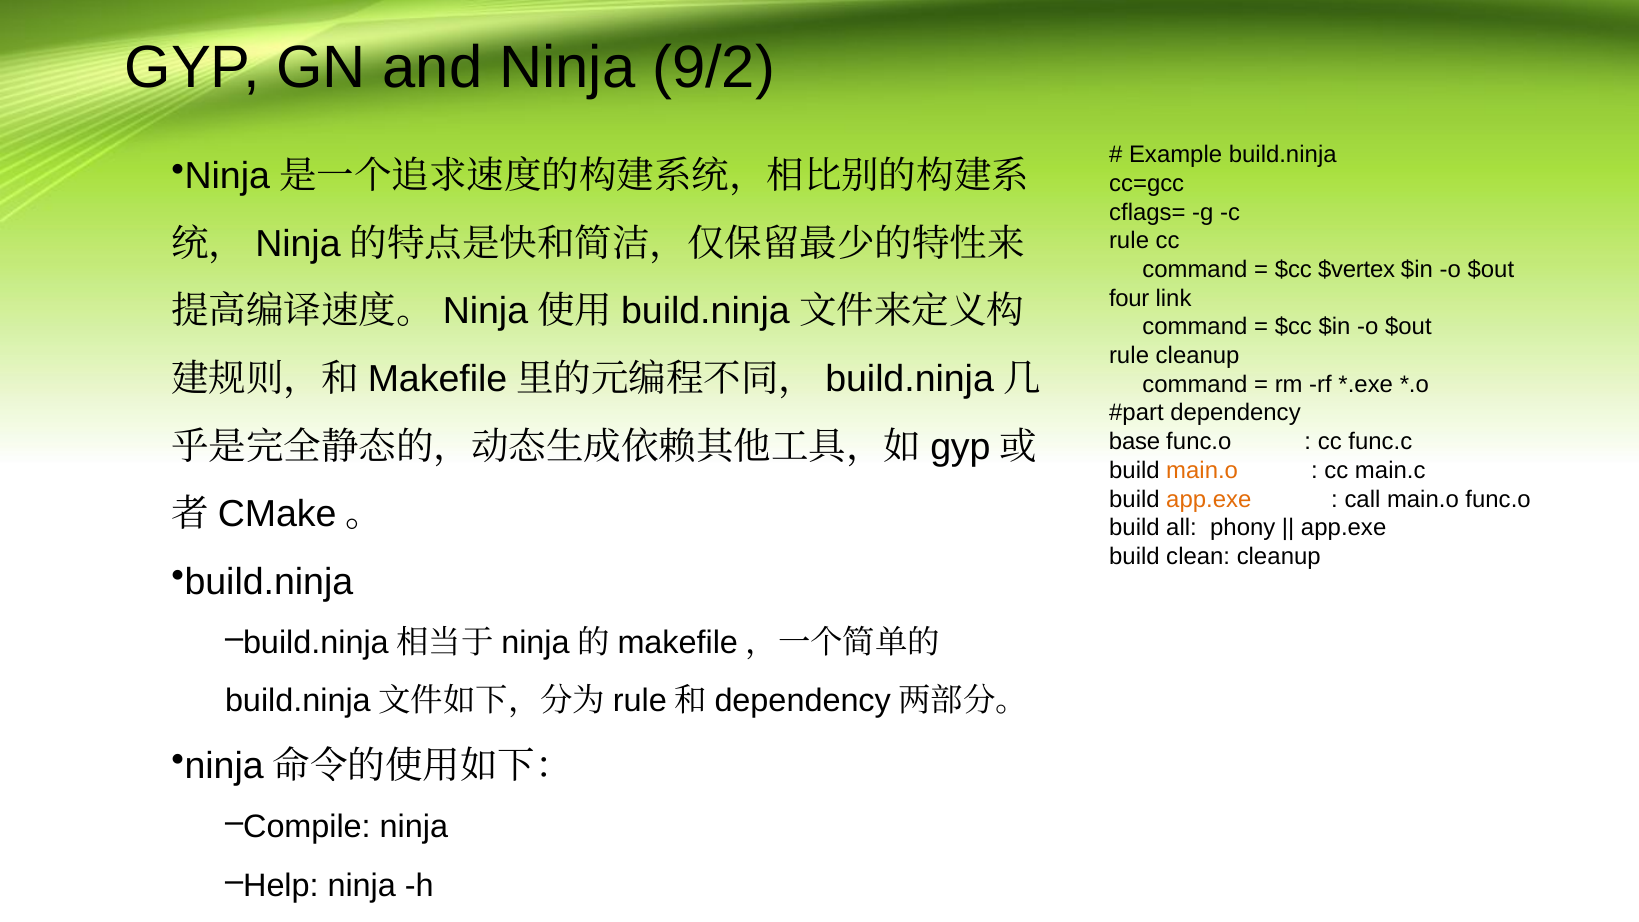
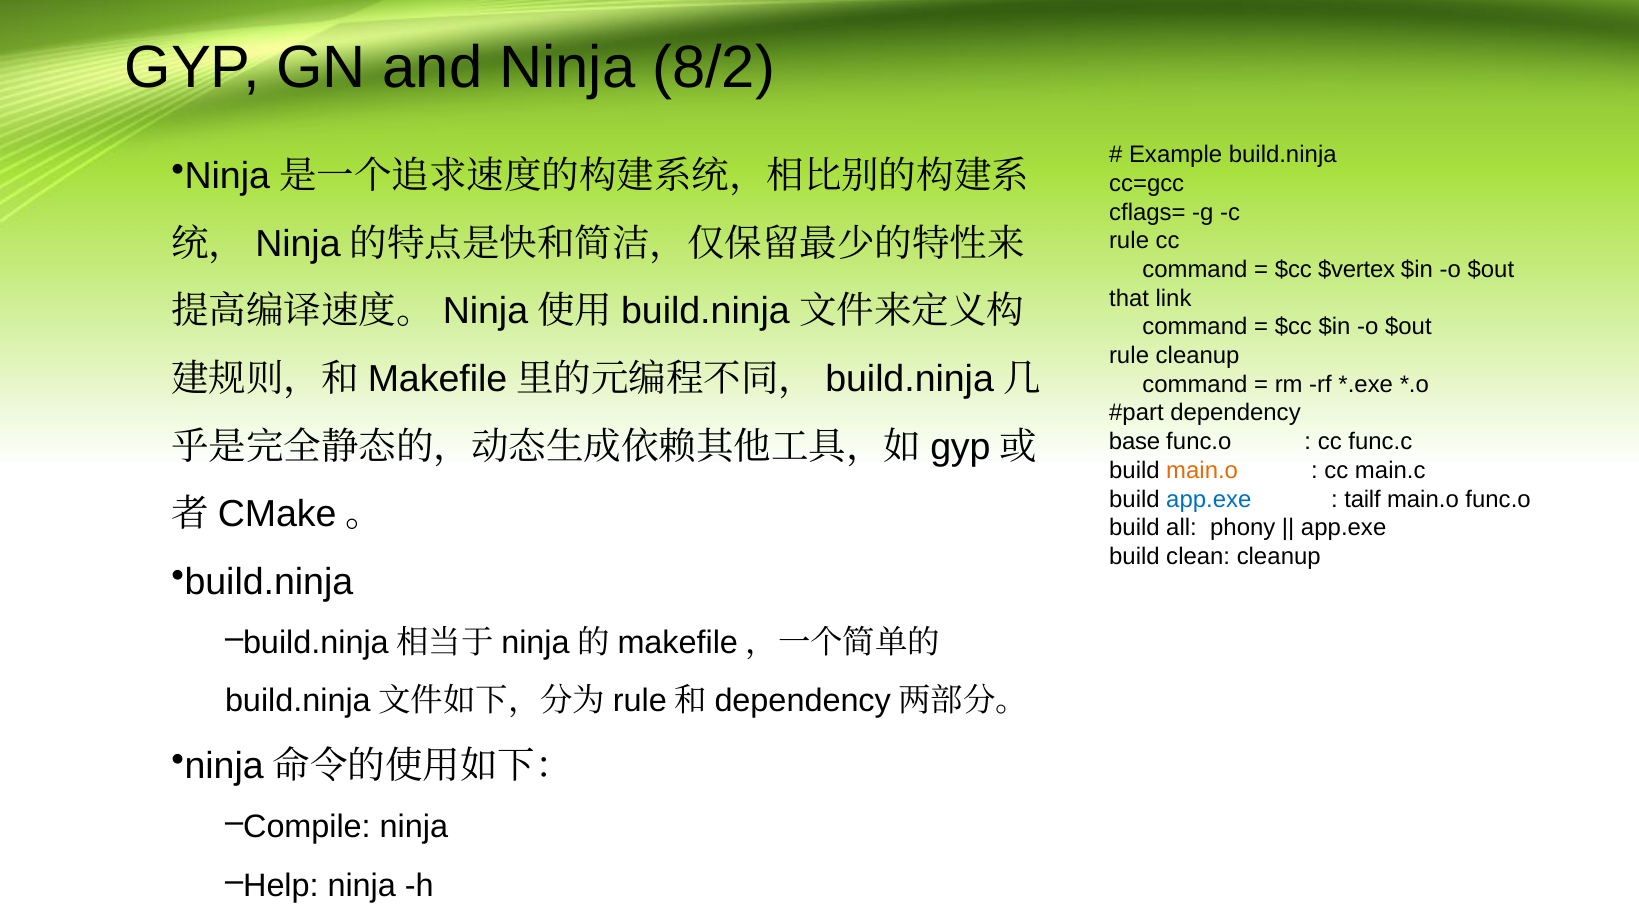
9/2: 9/2 -> 8/2 (714, 68)
four: four -> that (1129, 298)
app.exe colour: orange -> blue (1209, 499)
call: call -> tailf (1363, 499)
